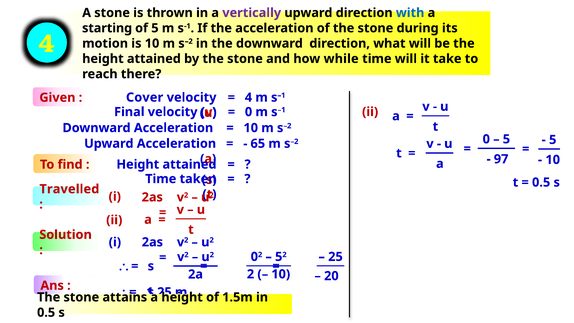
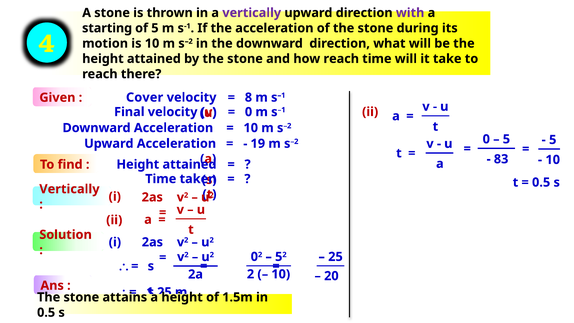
with colour: blue -> purple (410, 13)
how while: while -> reach (341, 59)
4: 4 -> 8 (248, 97)
65: 65 -> 19 (258, 144)
97: 97 -> 83 (501, 159)
Travelled: Travelled -> Vertically (69, 189)
